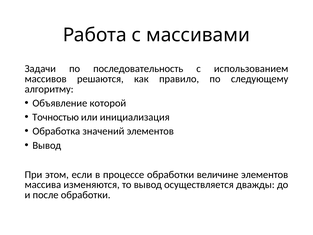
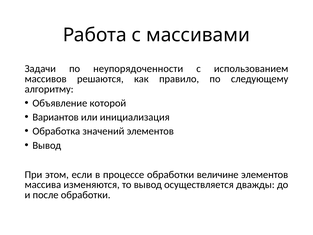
последовательность: последовательность -> неупорядоченности (138, 69)
Точностью: Точностью -> Вариантов (56, 117)
